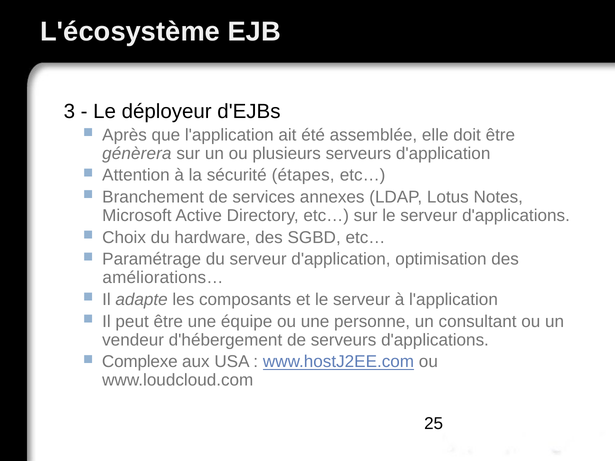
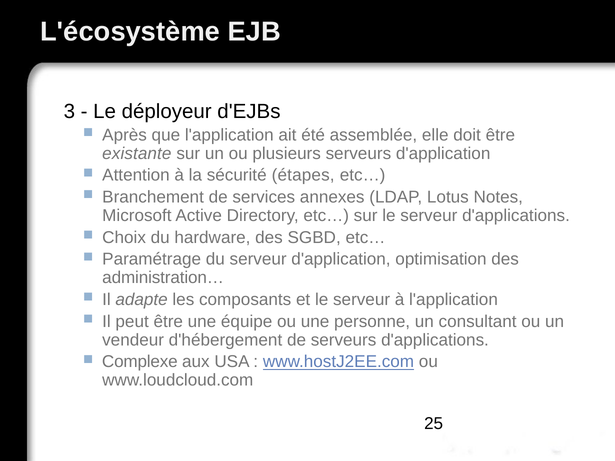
génèrera: génèrera -> existante (137, 154)
améliorations…: améliorations… -> administration… (163, 278)
